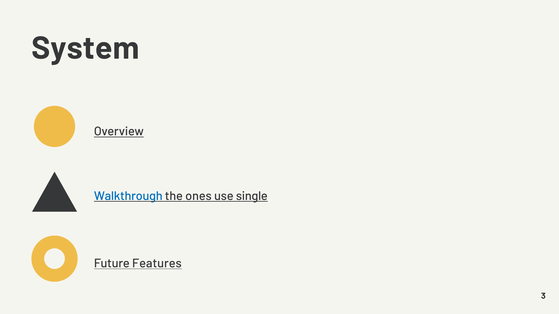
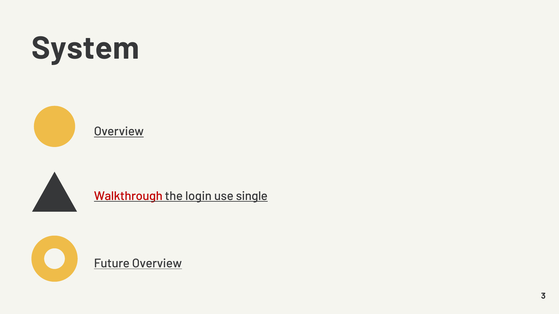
Walkthrough colour: blue -> red (128, 196)
ones: ones -> login (198, 196)
Future Features: Features -> Overview (157, 264)
